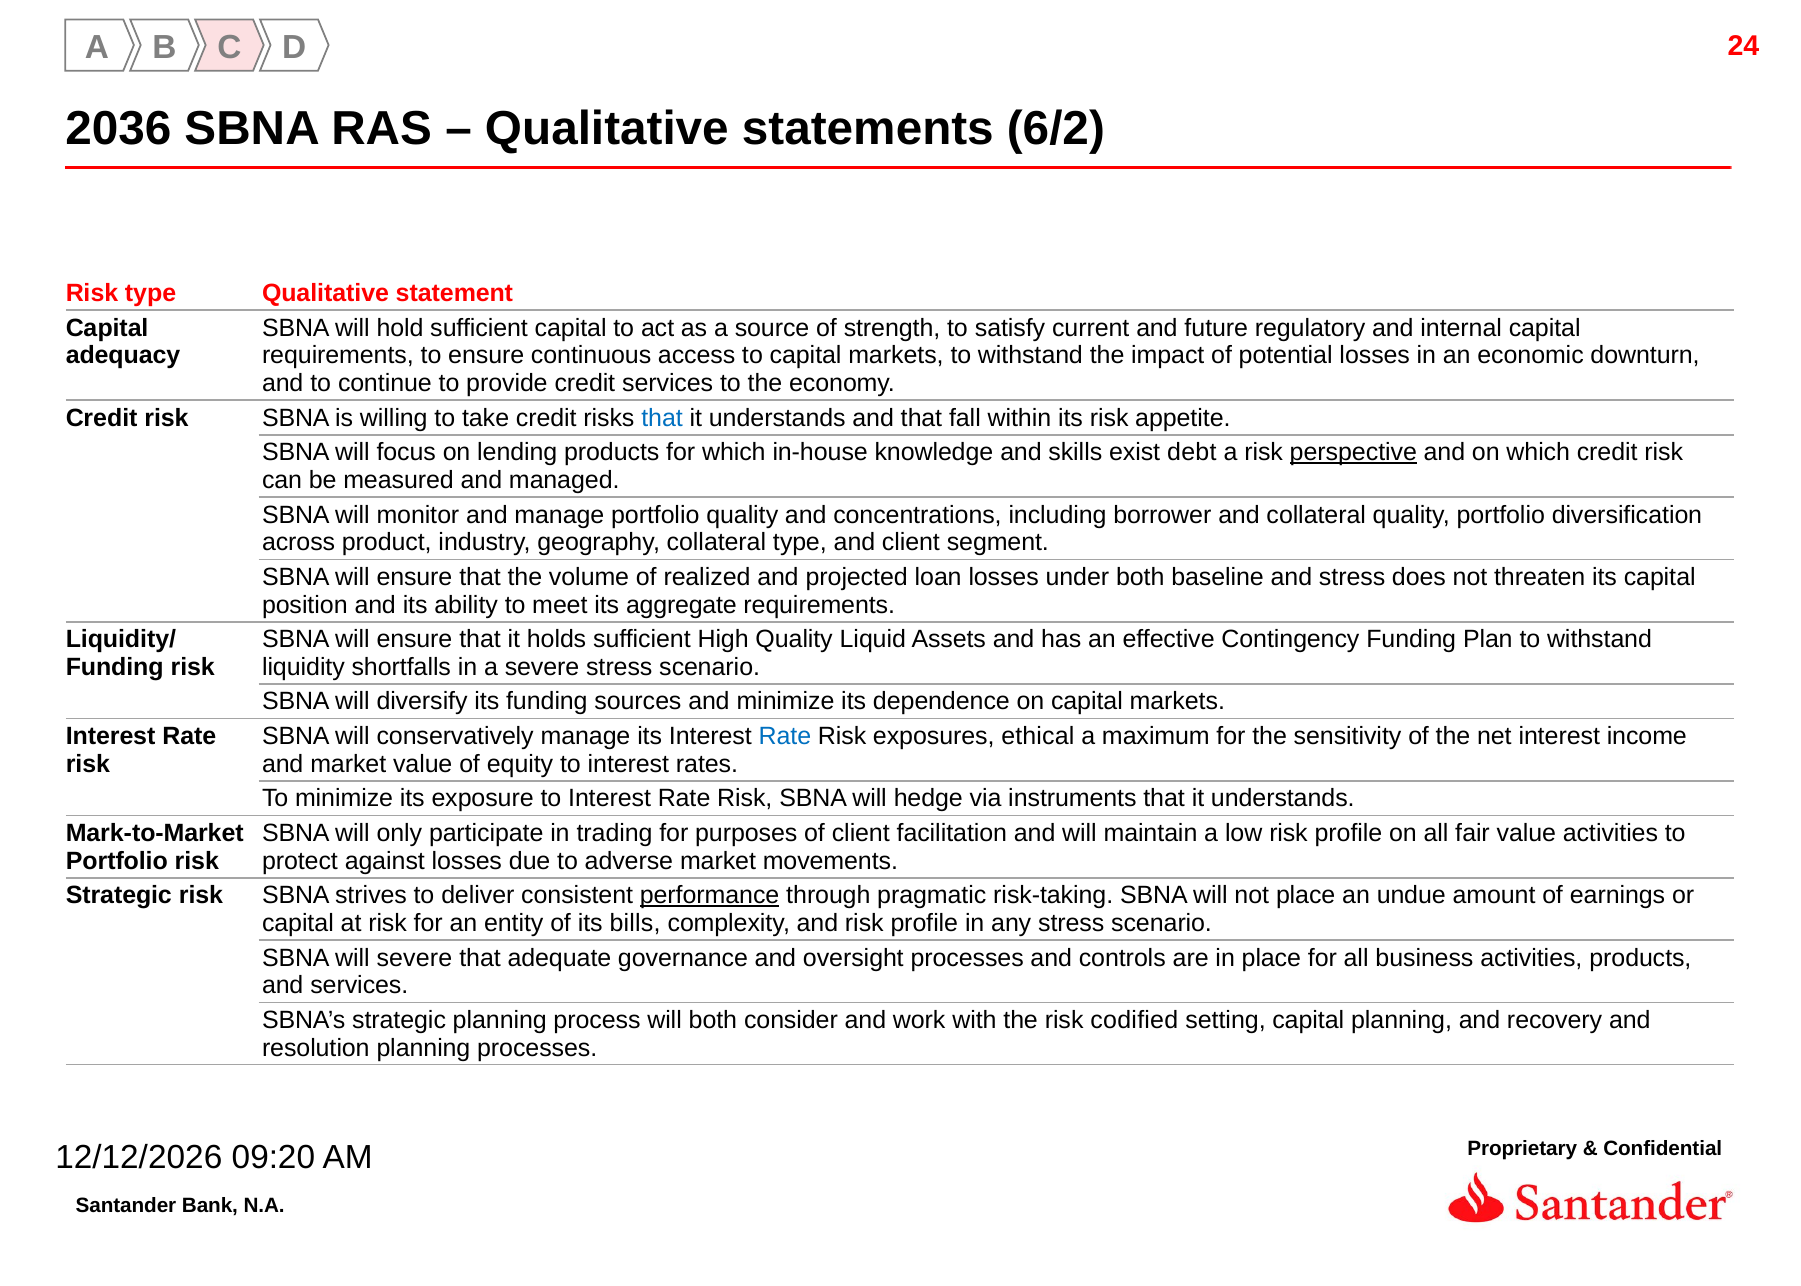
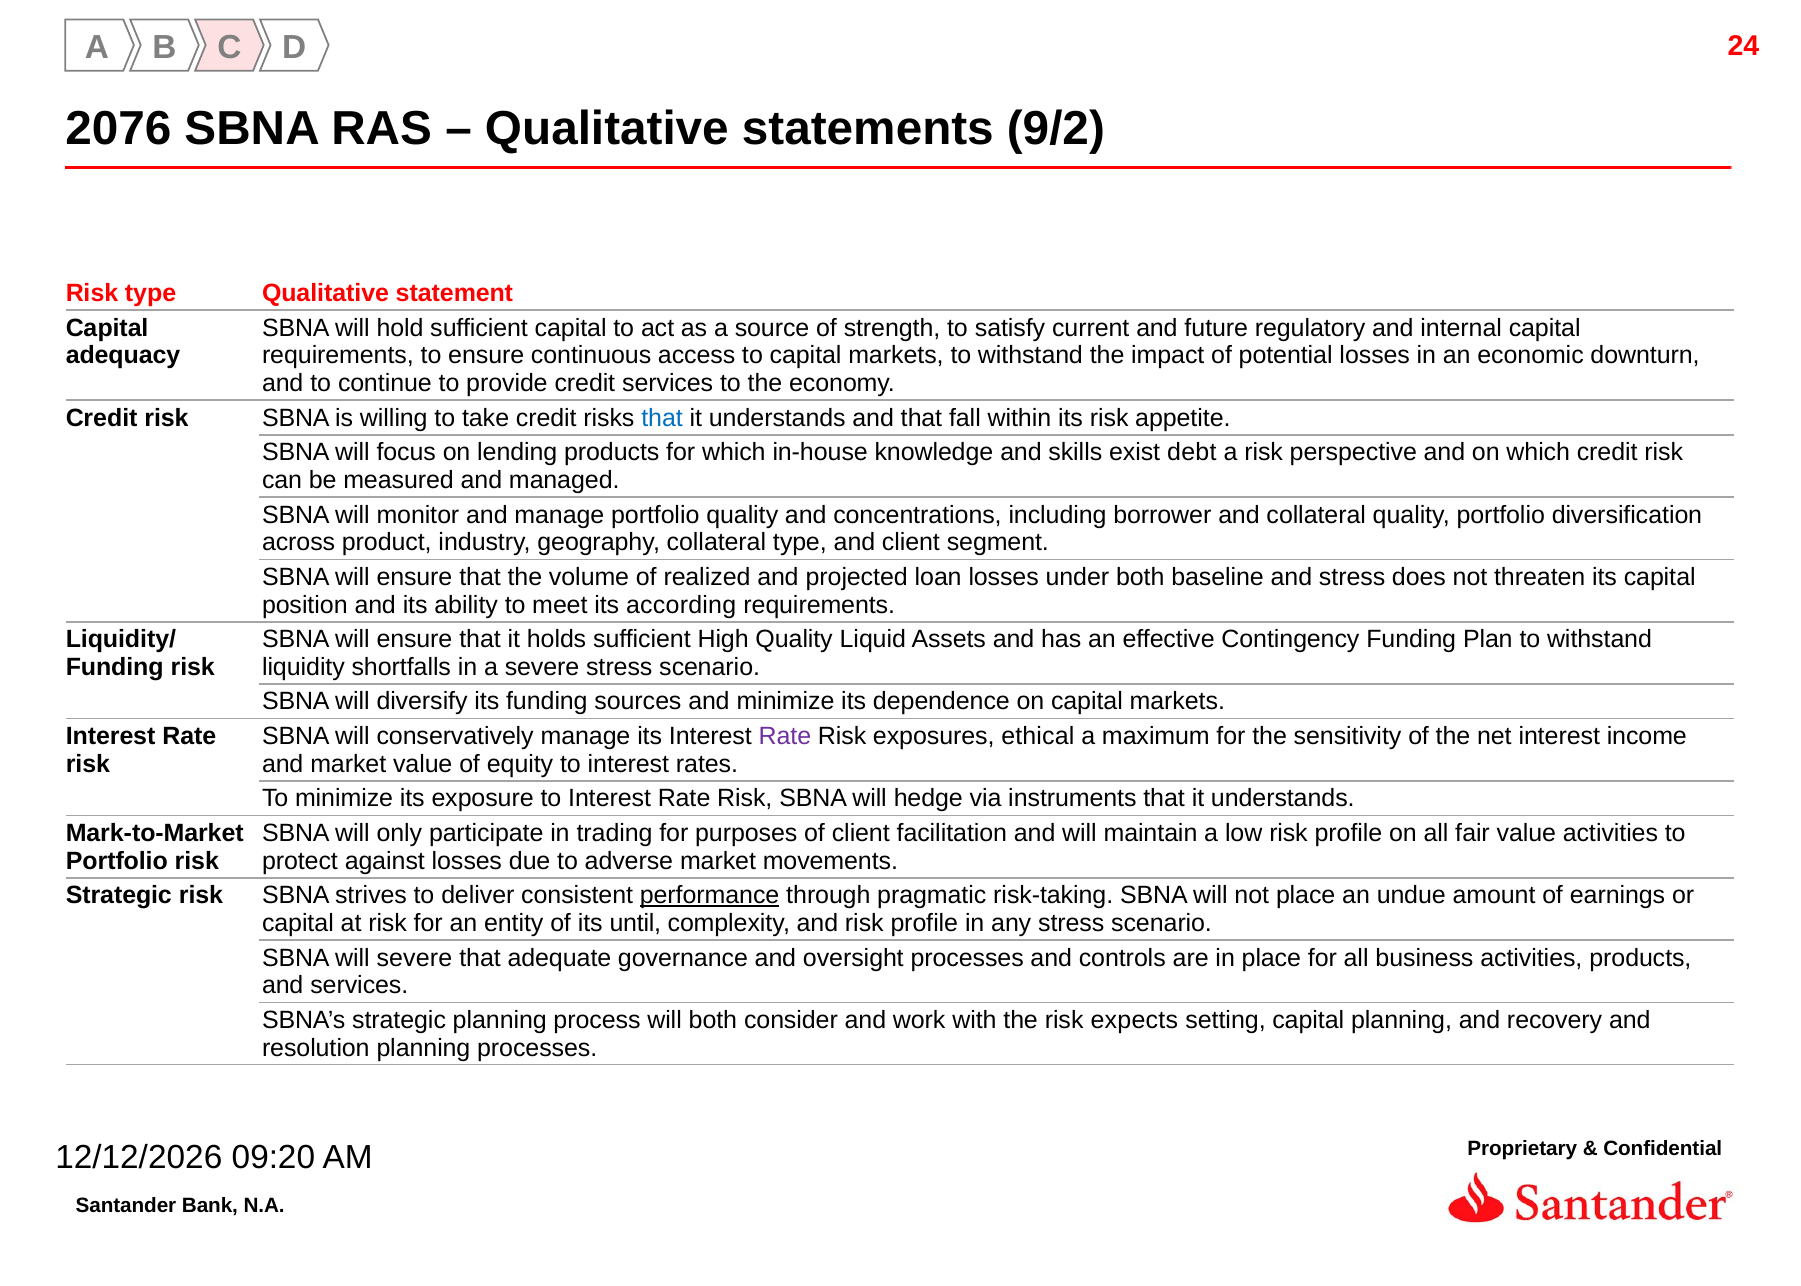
2036: 2036 -> 2076 (118, 129)
6/2: 6/2 -> 9/2 (1056, 129)
perspective underline: present -> none (1353, 453)
aggregate: aggregate -> according (681, 605)
Rate colour: blue -> purple (785, 736)
bills: bills -> until (635, 923)
codified: codified -> expects (1134, 1020)
